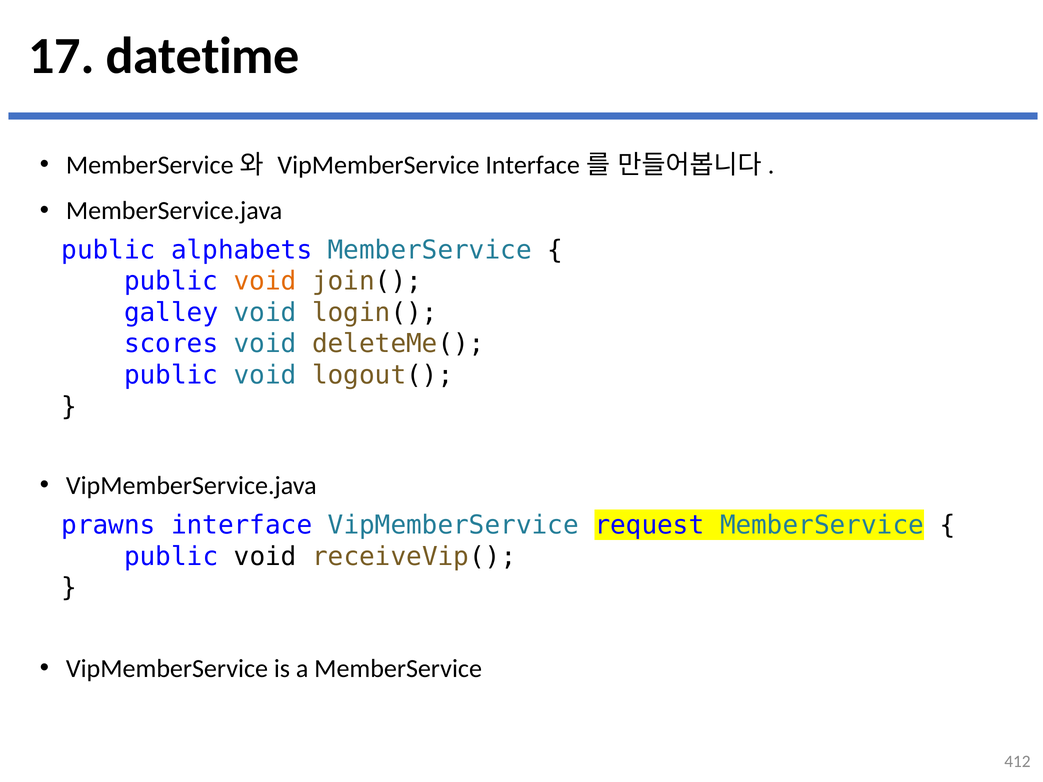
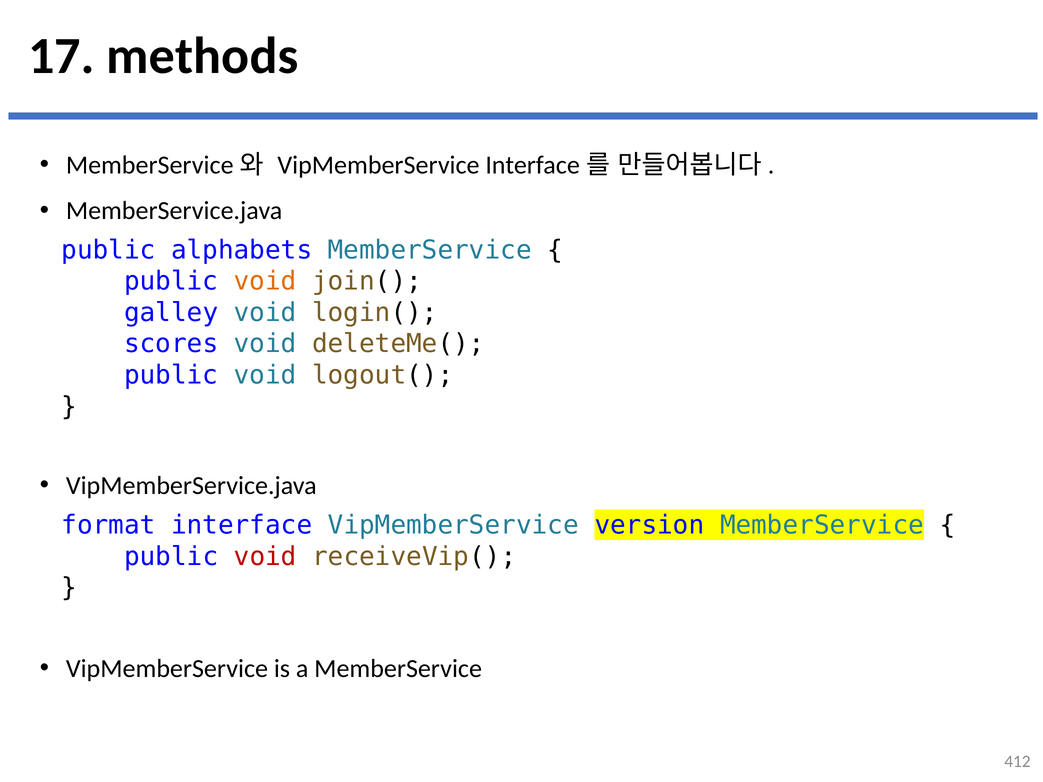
datetime: datetime -> methods (202, 56)
prawns: prawns -> format (108, 525)
request: request -> version (649, 525)
void colour: black -> red (265, 557)
